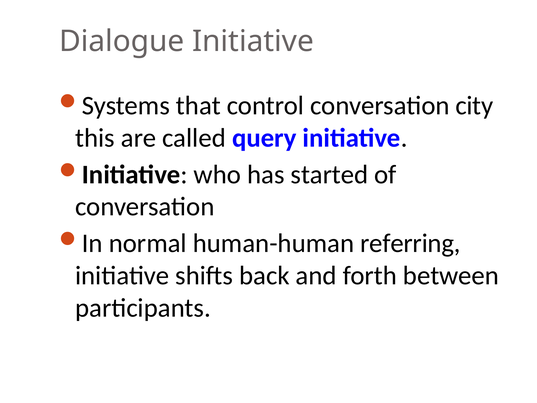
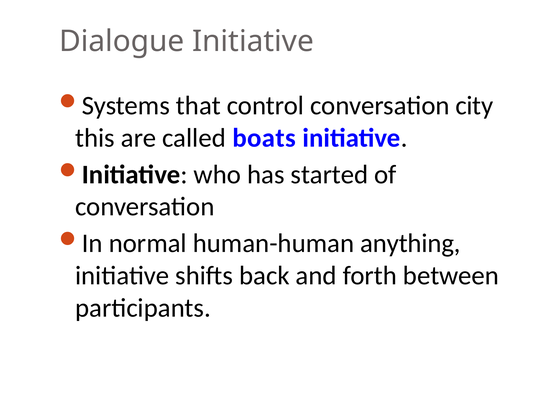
query: query -> boats (264, 138)
referring: referring -> anything (410, 243)
